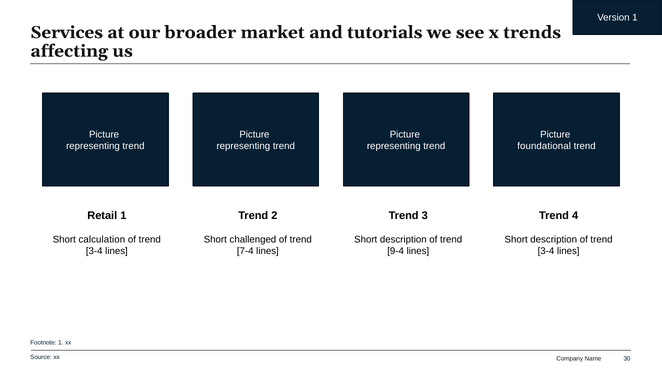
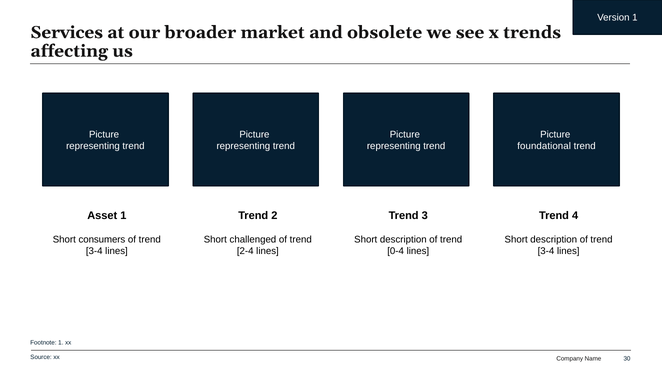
tutorials: tutorials -> obsolete (385, 32)
Retail: Retail -> Asset (102, 216)
calculation: calculation -> consumers (102, 240)
7-4: 7-4 -> 2-4 (245, 251)
9-4: 9-4 -> 0-4 (396, 251)
